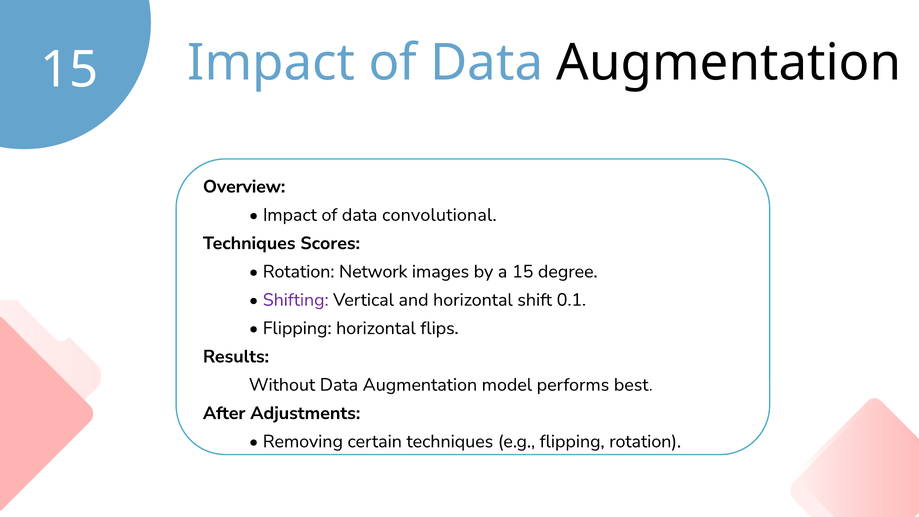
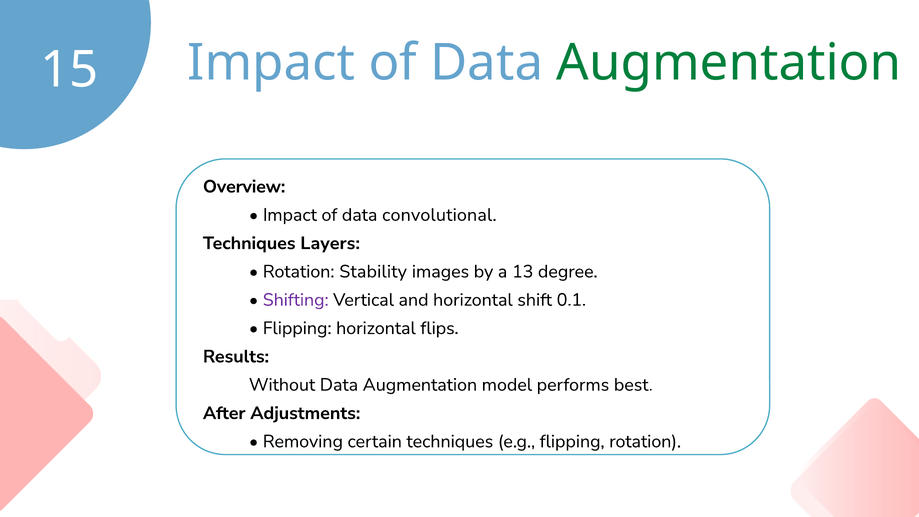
Augmentation colour: black -> green (729, 63)
Scores: Scores -> Layers (330, 243)
Network: Network -> Stability (373, 272)
a 15: 15 -> 13 (523, 272)
